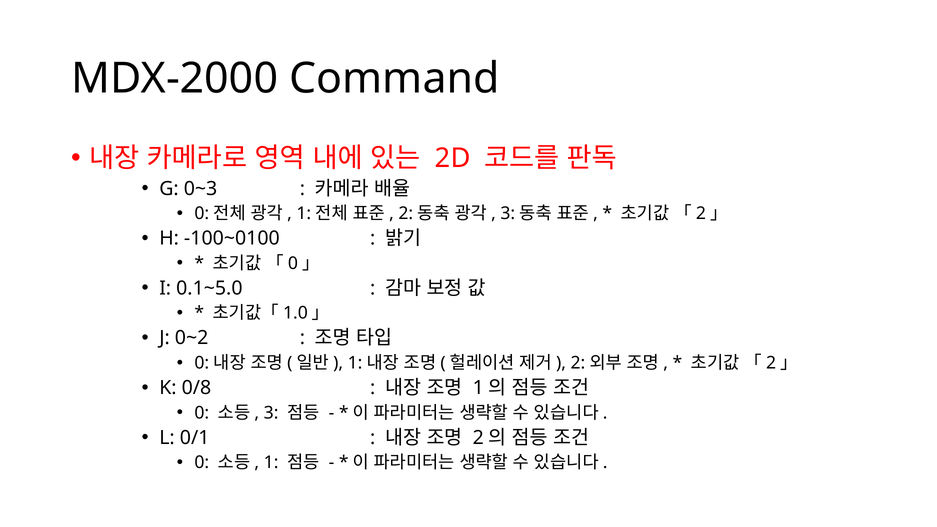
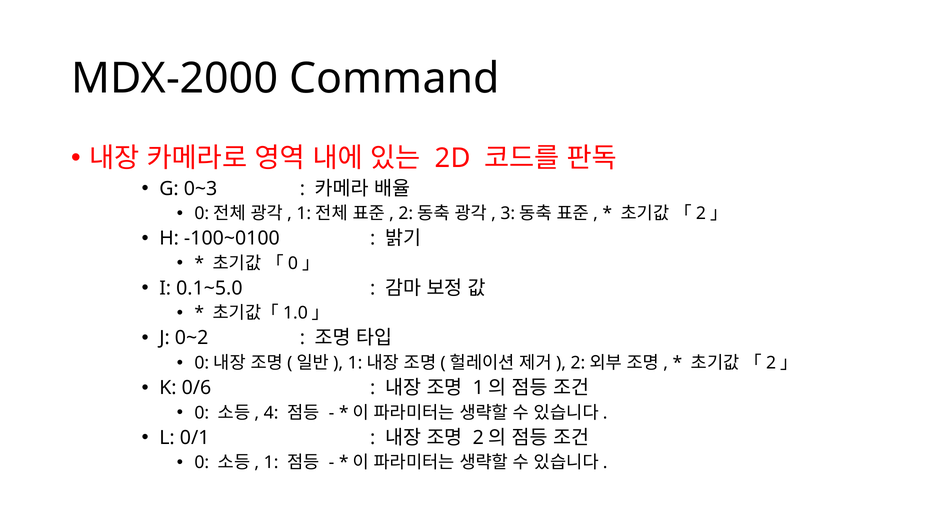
0/8: 0/8 -> 0/6 (196, 388)
3: 3 -> 4 (271, 413)
